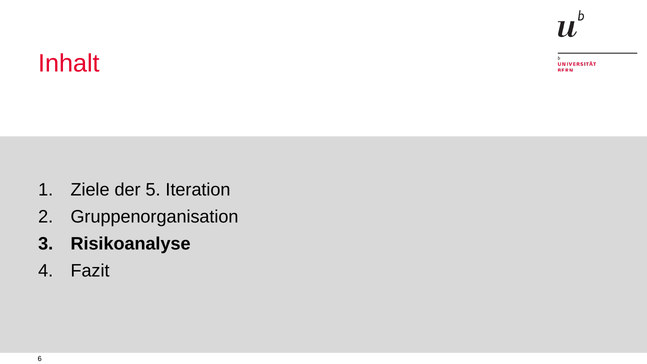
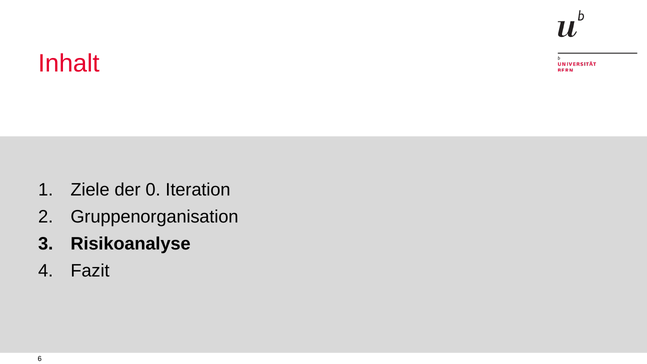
5: 5 -> 0 (153, 190)
